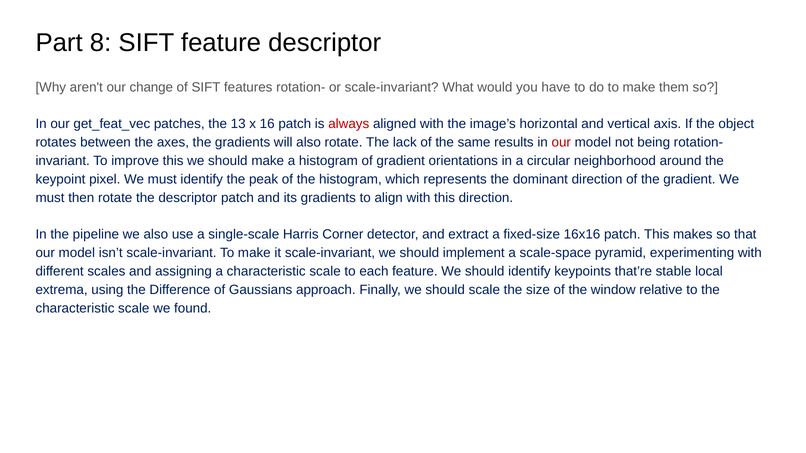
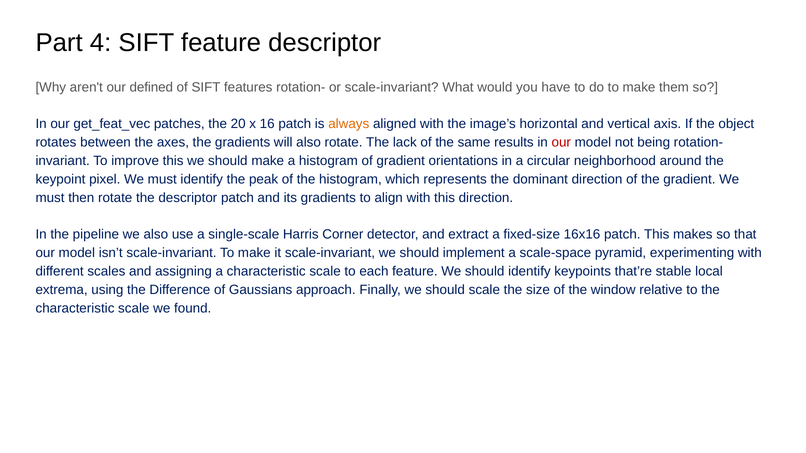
8: 8 -> 4 (101, 43)
change: change -> defined (151, 87)
13: 13 -> 20 (238, 124)
always colour: red -> orange (349, 124)
